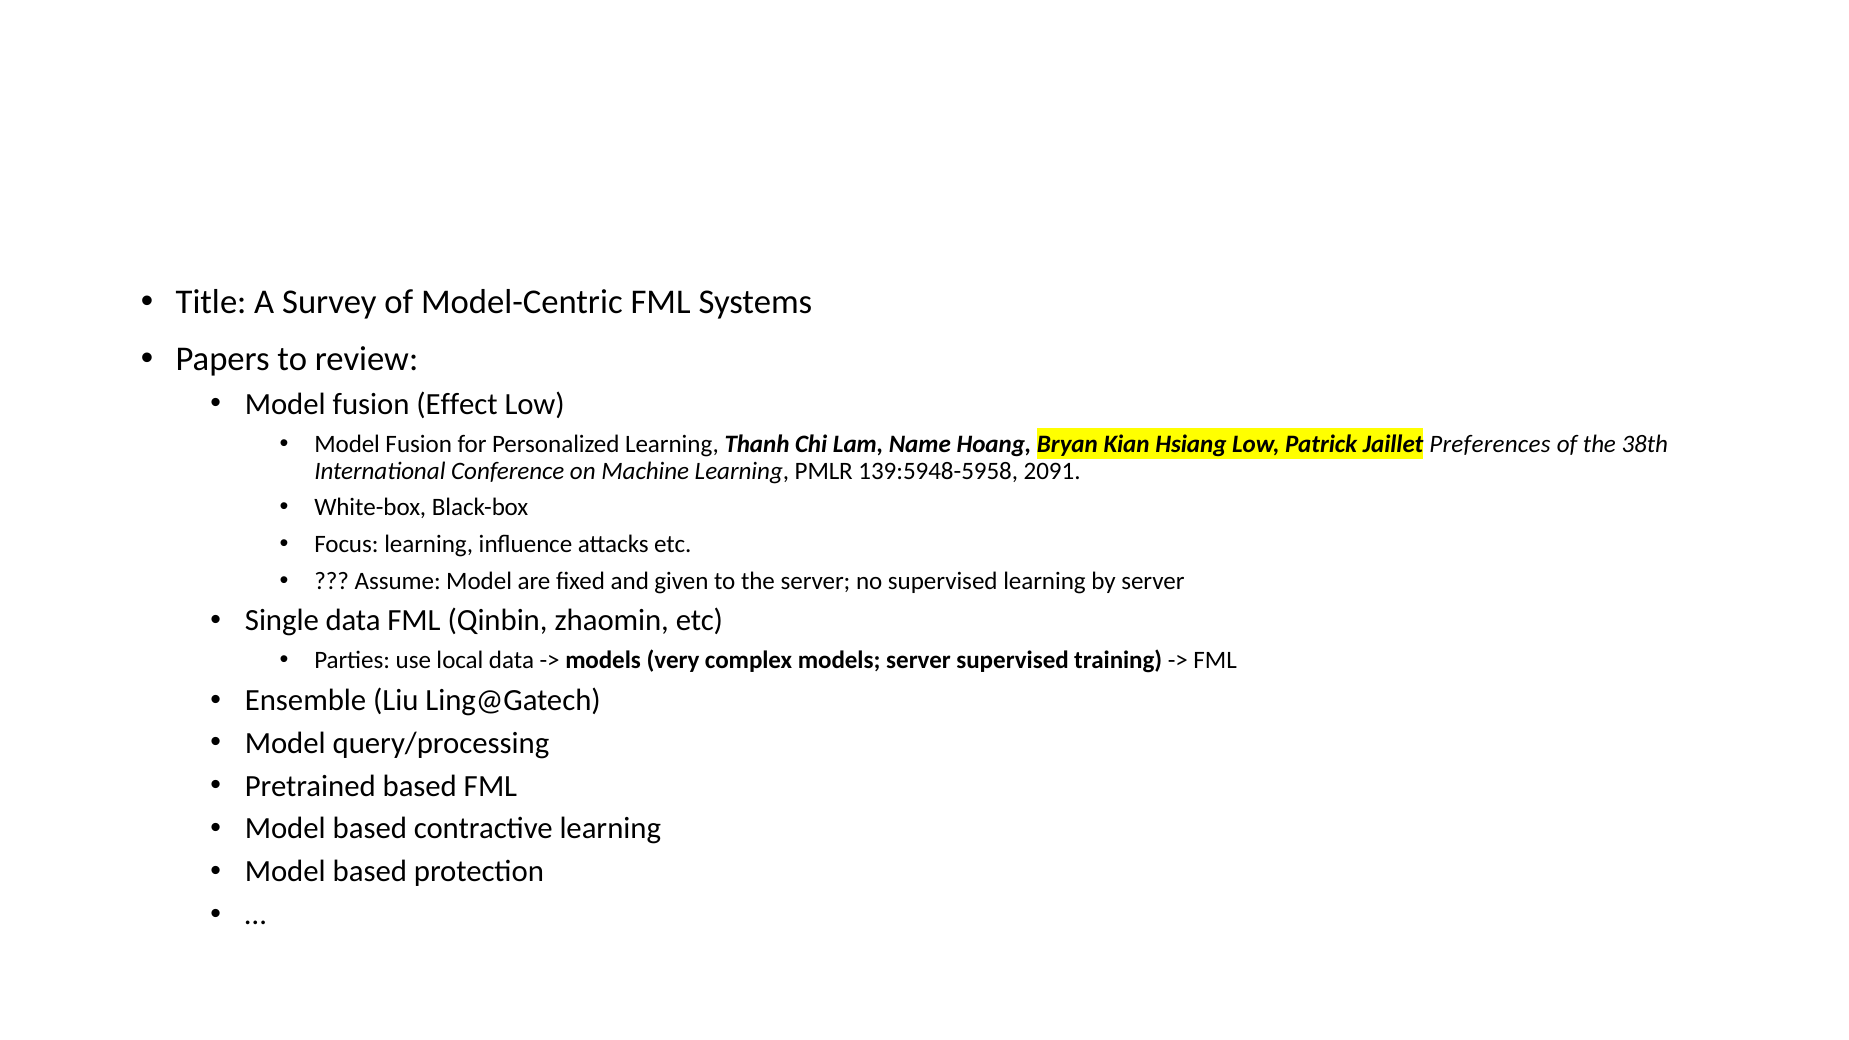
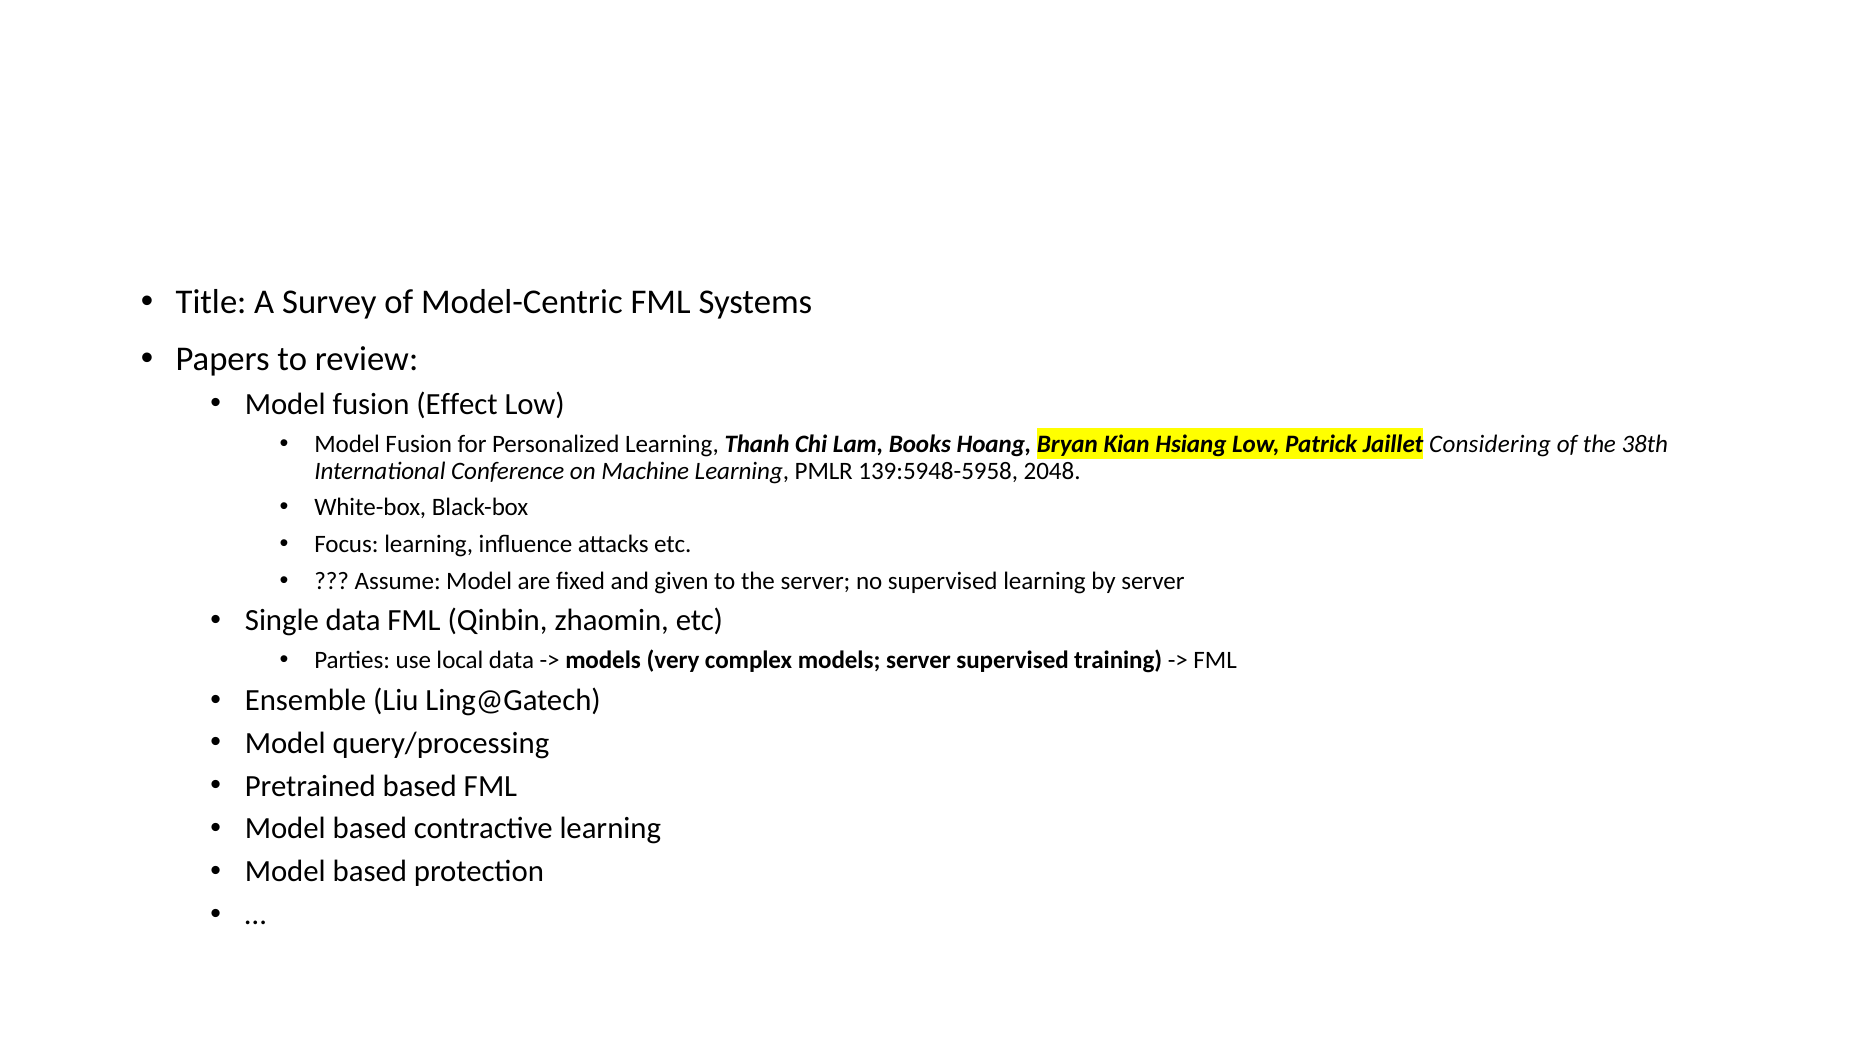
Name: Name -> Books (920, 444)
Preferences: Preferences -> Considering (1490, 444)
2091: 2091 -> 2048 (1052, 471)
